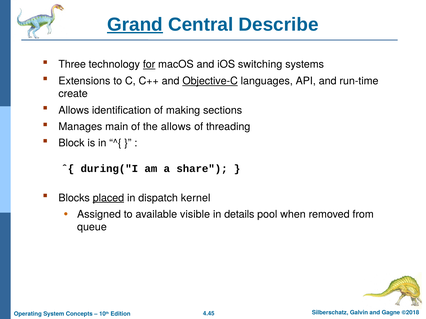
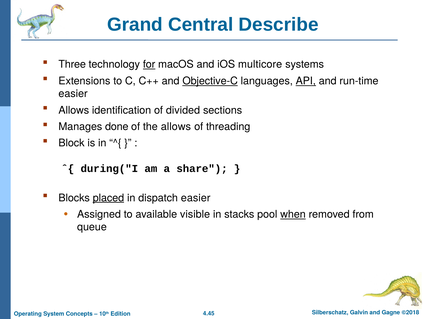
Grand underline: present -> none (135, 25)
switching: switching -> multicore (260, 65)
API underline: none -> present (306, 81)
create: create -> easier (73, 94)
making: making -> divided (183, 110)
main: main -> done (117, 127)
dispatch kernel: kernel -> easier (196, 198)
details: details -> stacks (239, 215)
when underline: none -> present (293, 215)
